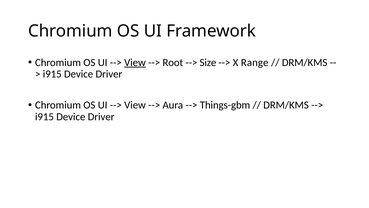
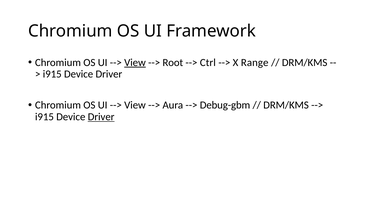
Size: Size -> Ctrl (208, 62)
Things-gbm: Things-gbm -> Debug-gbm (225, 105)
Driver underline: none -> present (101, 117)
